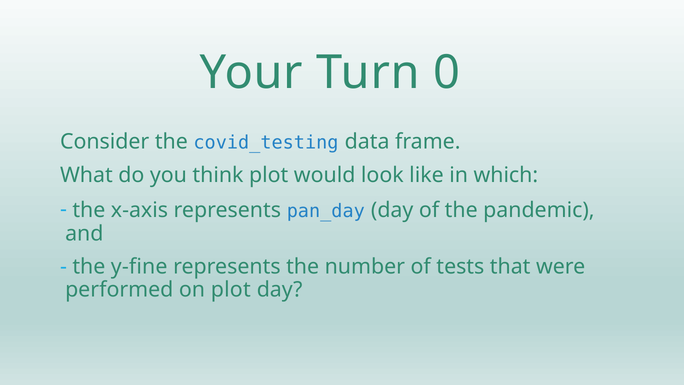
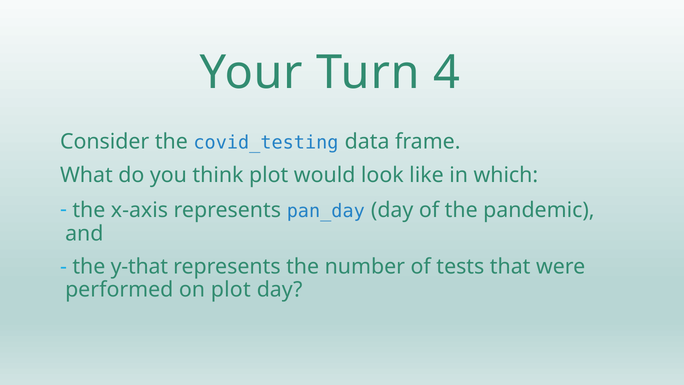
0: 0 -> 4 (447, 73)
y-fine: y-fine -> y-that (139, 266)
